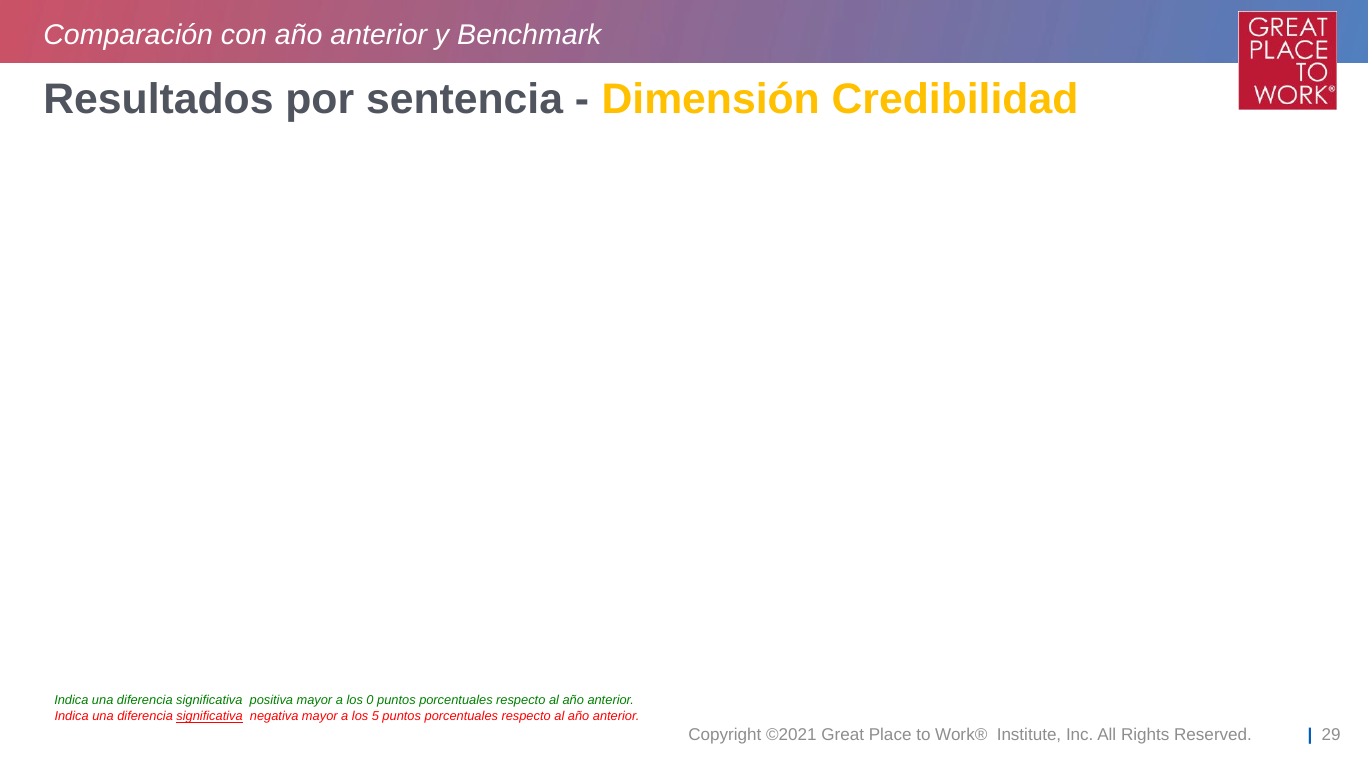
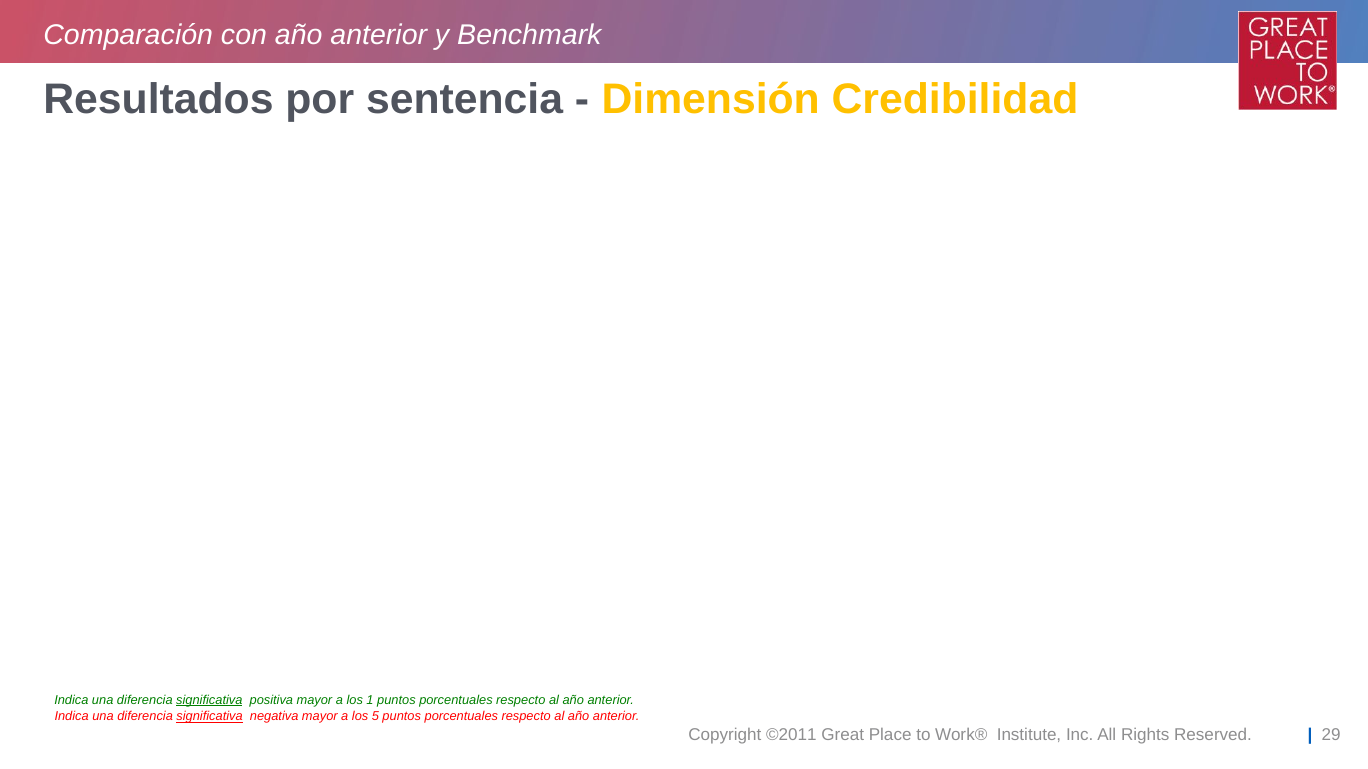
significativa underline: none -> present (209, 701)
0: 0 -> 1 (370, 701)
©2021: ©2021 -> ©2011 (791, 735)
